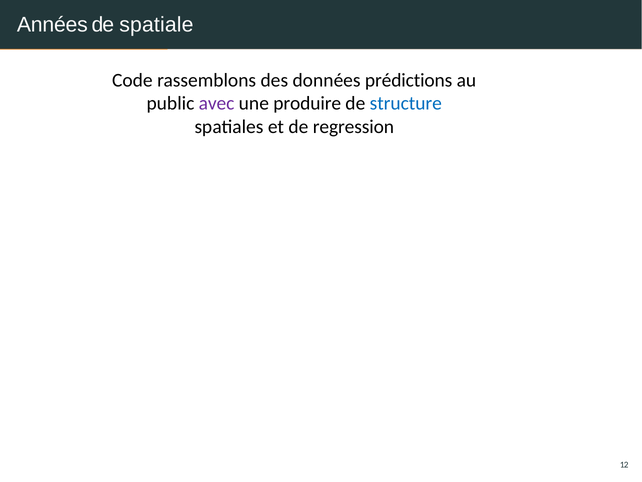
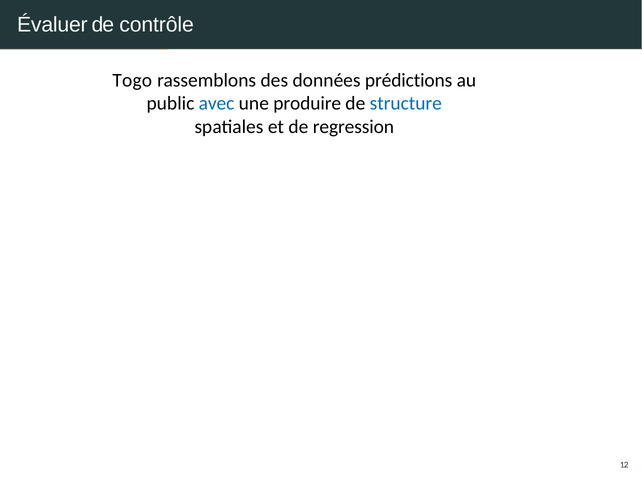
Années: Années -> Évaluer (52, 25)
spatiale: spatiale -> contrôle (157, 25)
Code: Code -> Togo (132, 80)
avec colour: purple -> blue (216, 104)
